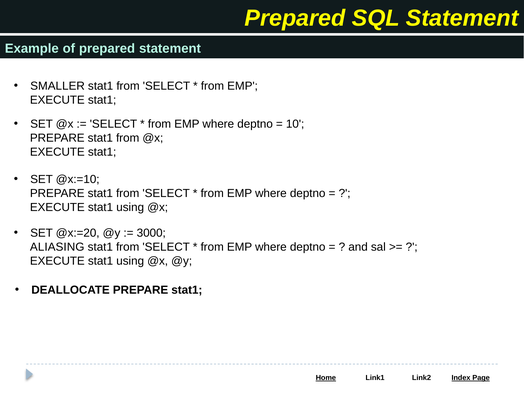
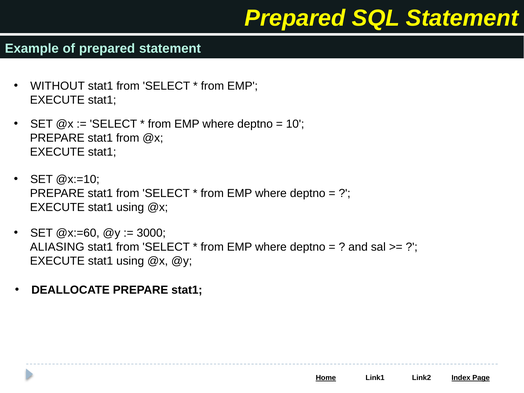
SMALLER: SMALLER -> WITHOUT (58, 86)
@x:=20: @x:=20 -> @x:=60 (78, 233)
